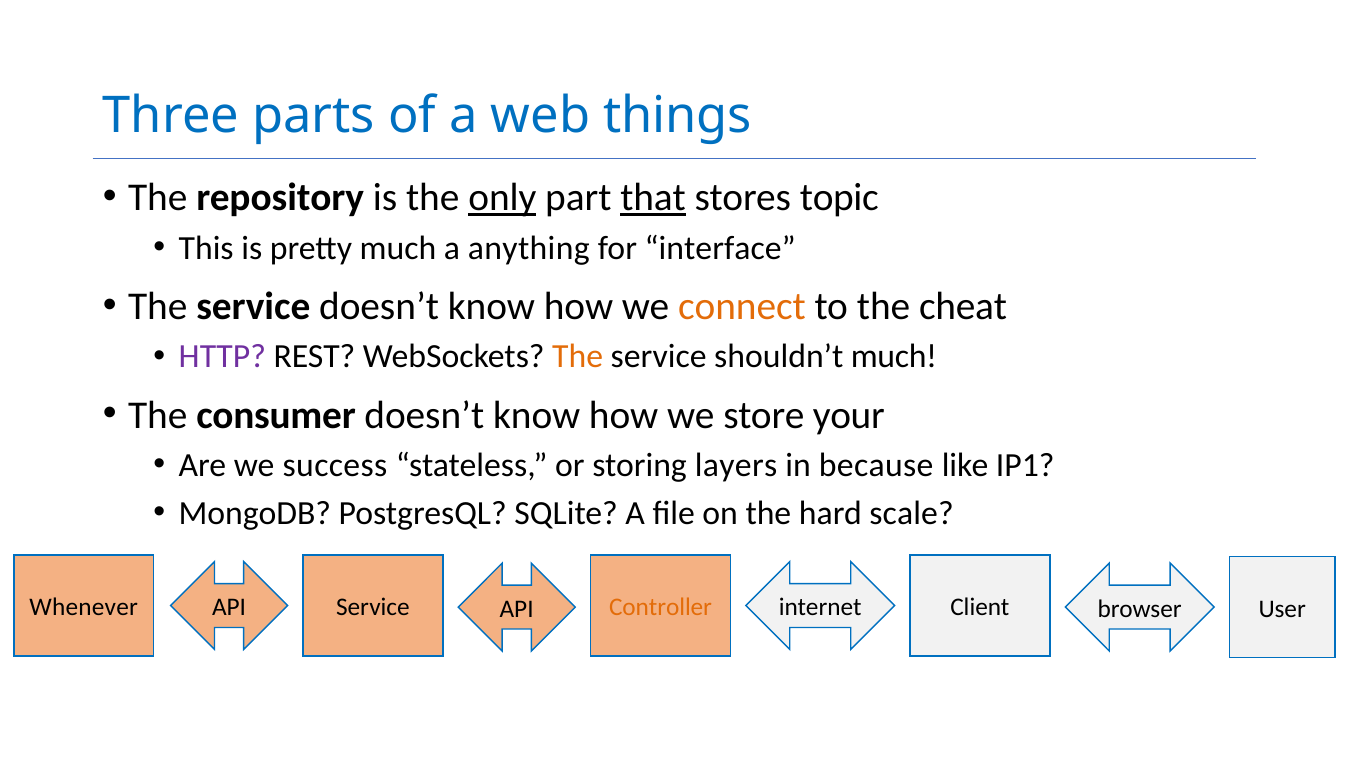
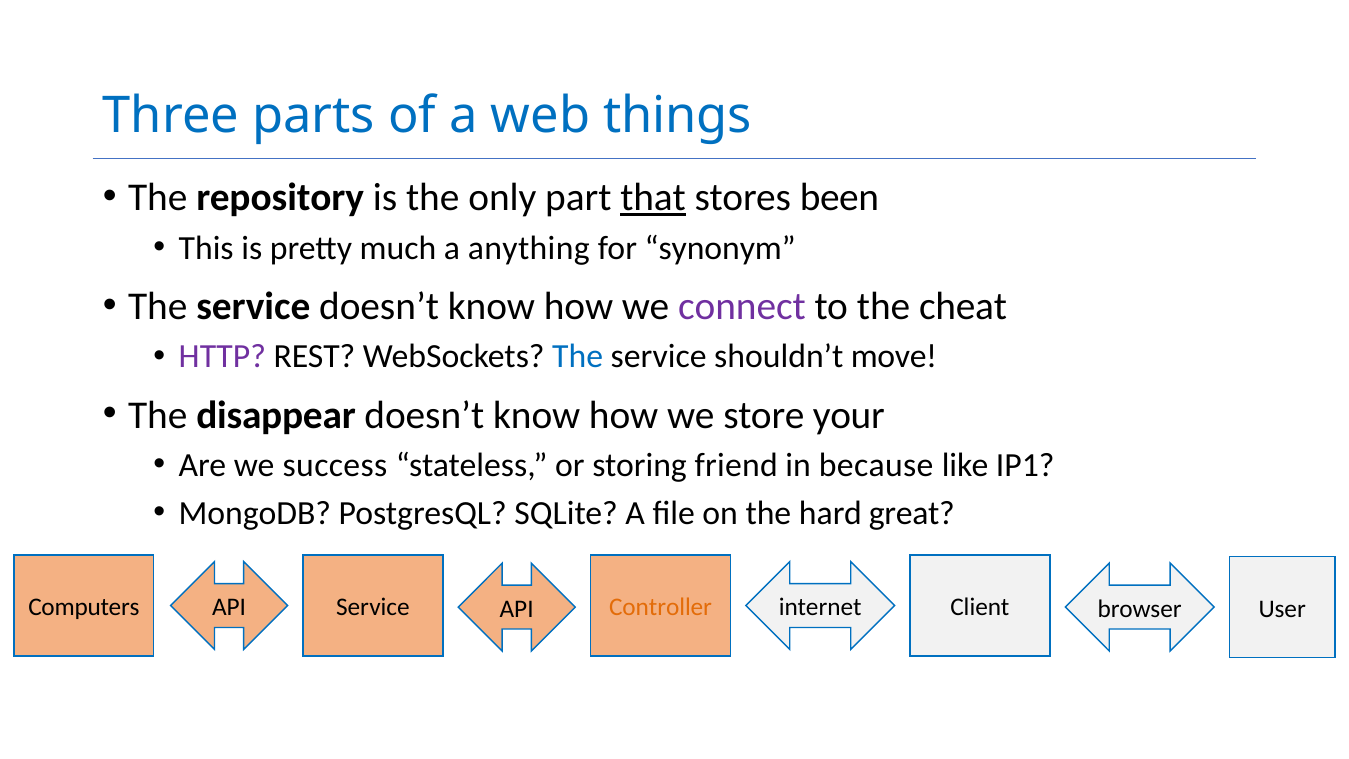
only underline: present -> none (502, 197)
topic: topic -> been (839, 197)
interface: interface -> synonym (720, 248)
connect colour: orange -> purple (742, 306)
The colour: orange -> blue (578, 357)
shouldn’t much: much -> move (894, 357)
consumer: consumer -> disappear (276, 415)
layers: layers -> friend (736, 465)
scale: scale -> great (912, 513)
Whenever: Whenever -> Computers (84, 607)
